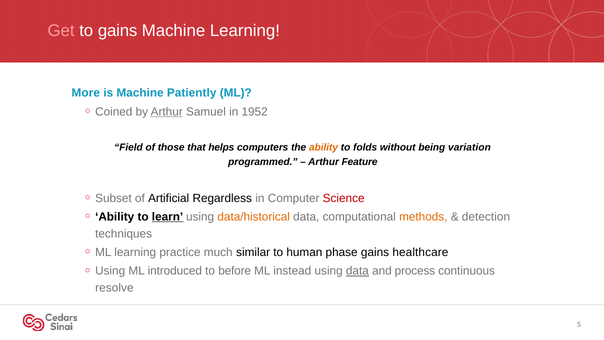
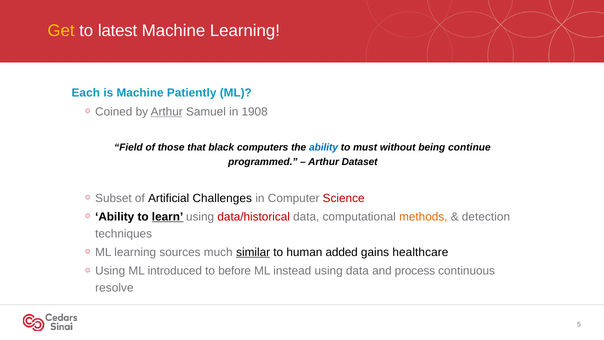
Get colour: pink -> yellow (61, 31)
to gains: gains -> latest (118, 31)
More: More -> Each (86, 93)
1952: 1952 -> 1908 (255, 112)
helps: helps -> black (221, 147)
ability colour: orange -> blue (324, 147)
folds: folds -> must (365, 147)
variation: variation -> continue (469, 147)
Feature: Feature -> Dataset (360, 162)
Regardless: Regardless -> Challenges (222, 198)
data/historical colour: orange -> red (254, 217)
practice: practice -> sources (180, 252)
similar underline: none -> present (253, 252)
phase: phase -> added (342, 252)
data underline: present -> none (357, 271)
